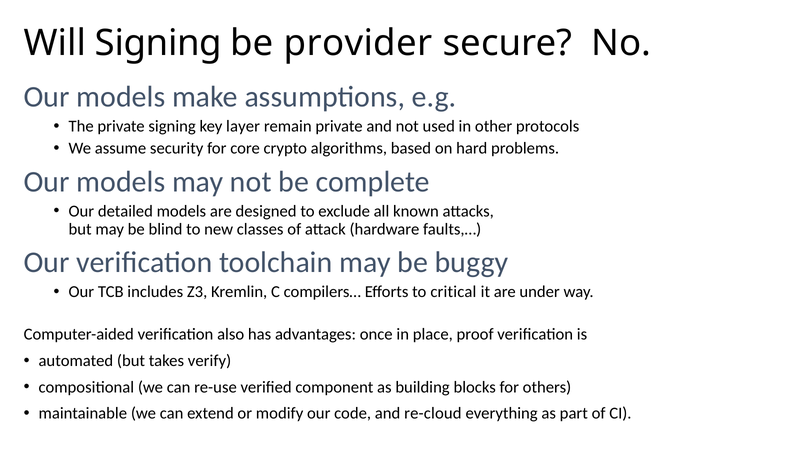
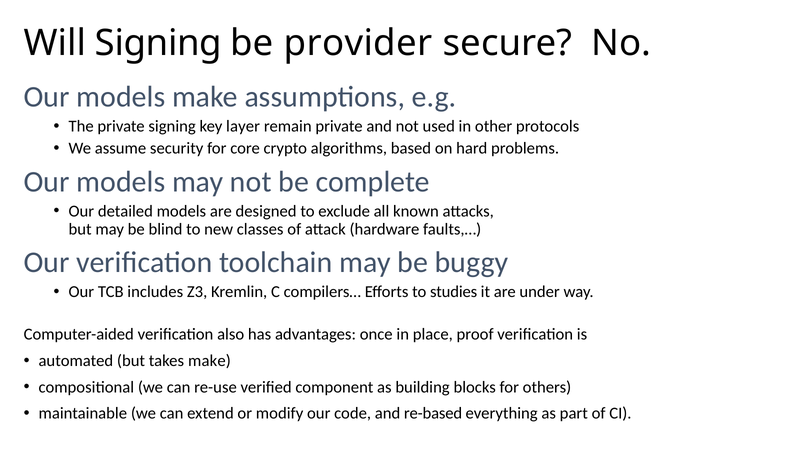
critical: critical -> studies (454, 292)
takes verify: verify -> make (209, 361)
re-cloud: re-cloud -> re-based (433, 414)
